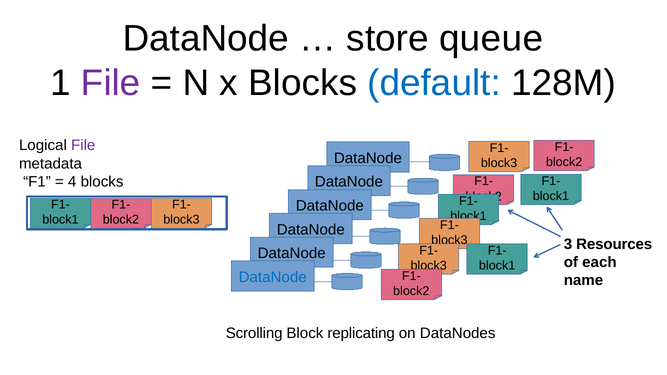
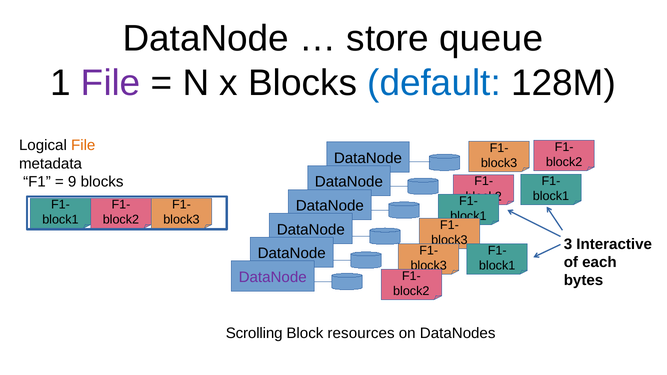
File colour: purple -> orange (83, 146)
4: 4 -> 9 (72, 182)
Resources: Resources -> Interactive (614, 244)
DataNode colour: blue -> purple (273, 277)
name: name -> bytes (583, 281)
replicating: replicating -> resources (361, 334)
